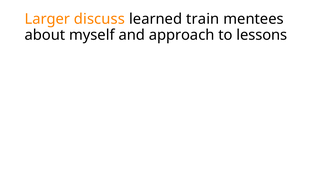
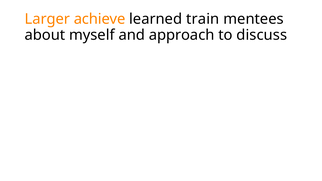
discuss: discuss -> achieve (100, 19)
lessons: lessons -> discuss (262, 35)
